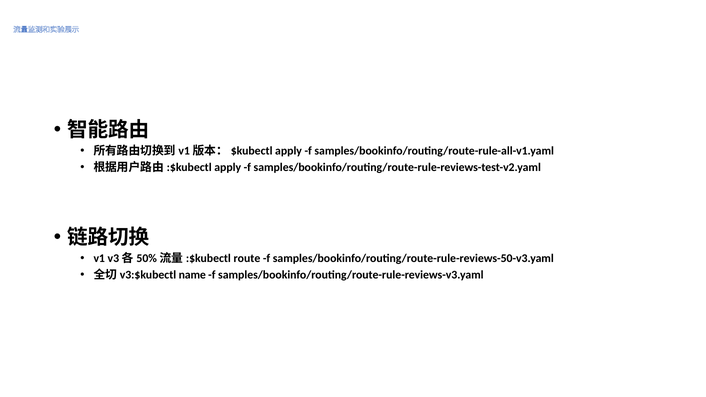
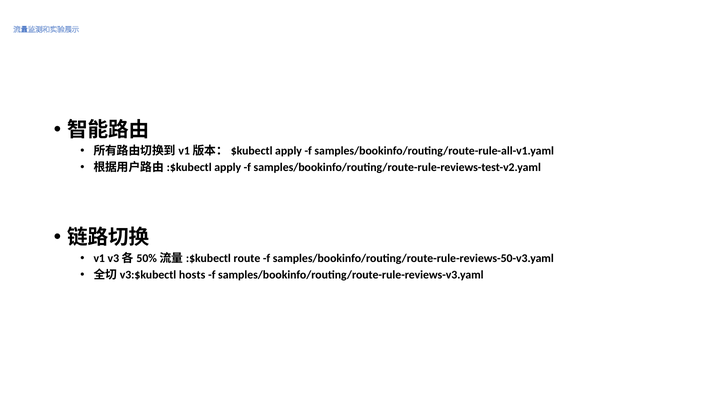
name: name -> hosts (192, 275)
